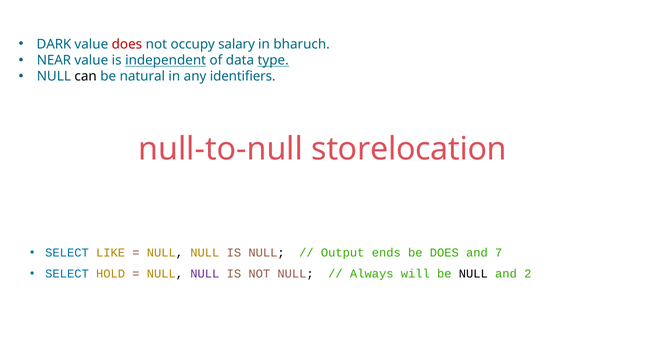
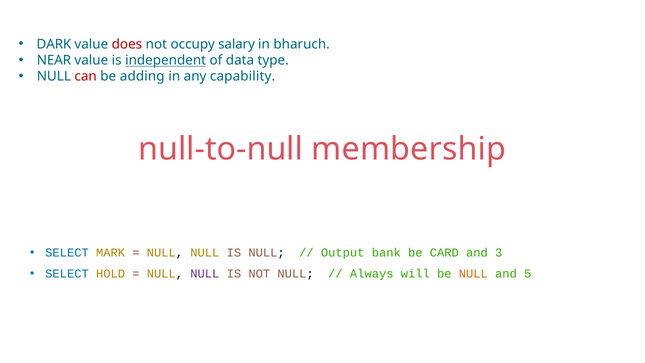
type underline: present -> none (273, 60)
can colour: black -> red (86, 76)
natural: natural -> adding (142, 76)
identifiers: identifiers -> capability (243, 76)
storelocation: storelocation -> membership (409, 149)
LIKE: LIKE -> MARK (111, 253)
ends: ends -> bank (386, 253)
be DOES: DOES -> CARD (444, 253)
7: 7 -> 3 (499, 253)
NULL colour: black -> orange (473, 274)
2: 2 -> 5 (528, 274)
